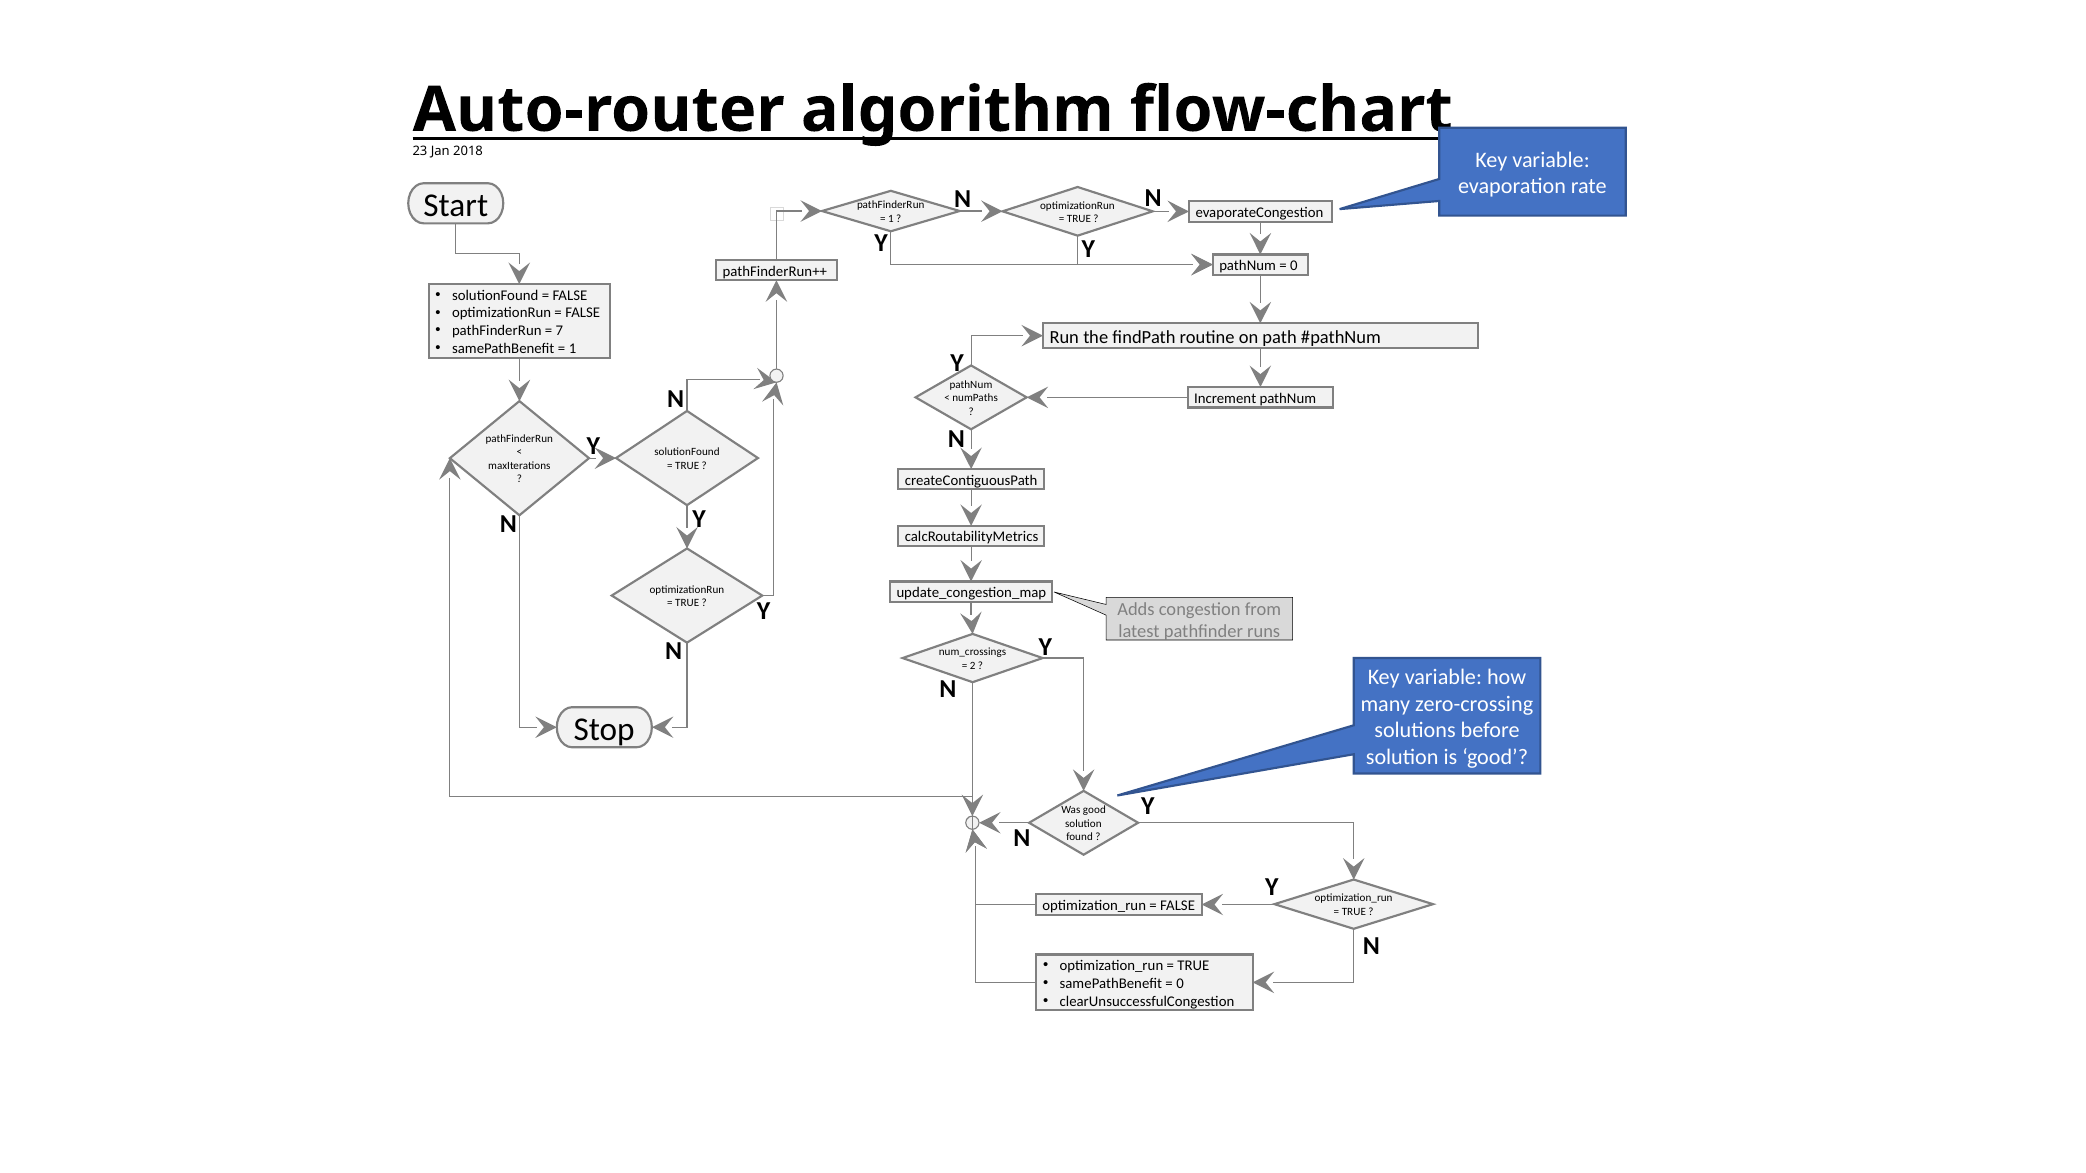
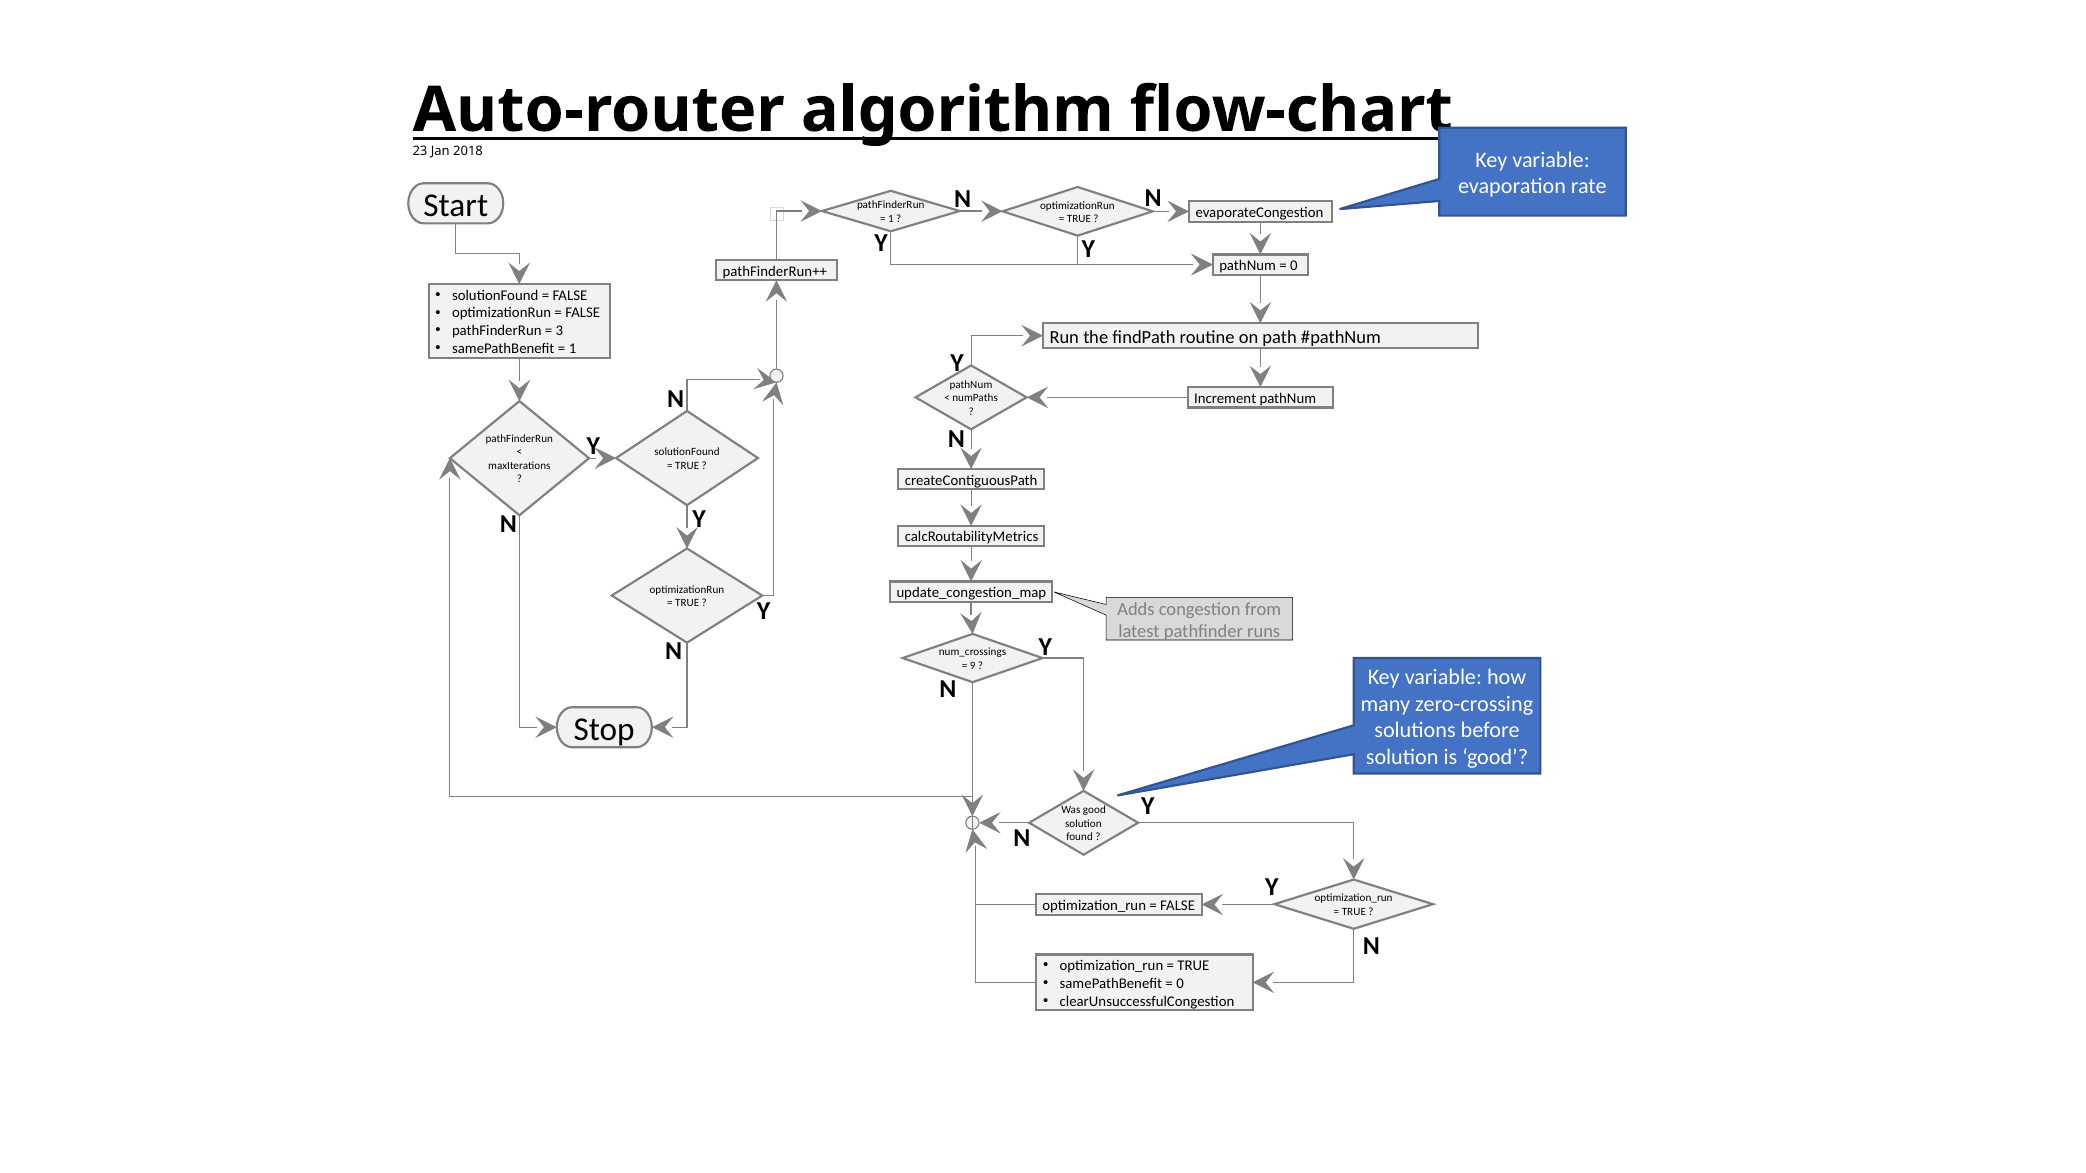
7: 7 -> 3 (559, 331)
2: 2 -> 9 (973, 666)
